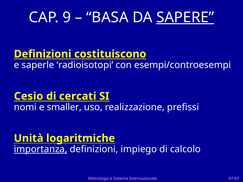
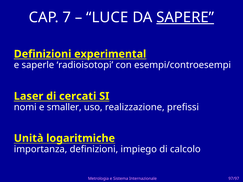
9: 9 -> 7 (67, 17)
BASA: BASA -> LUCE (107, 17)
costituiscono: costituiscono -> experimental (110, 54)
Cesio: Cesio -> Laser (29, 96)
importanza underline: present -> none (41, 149)
